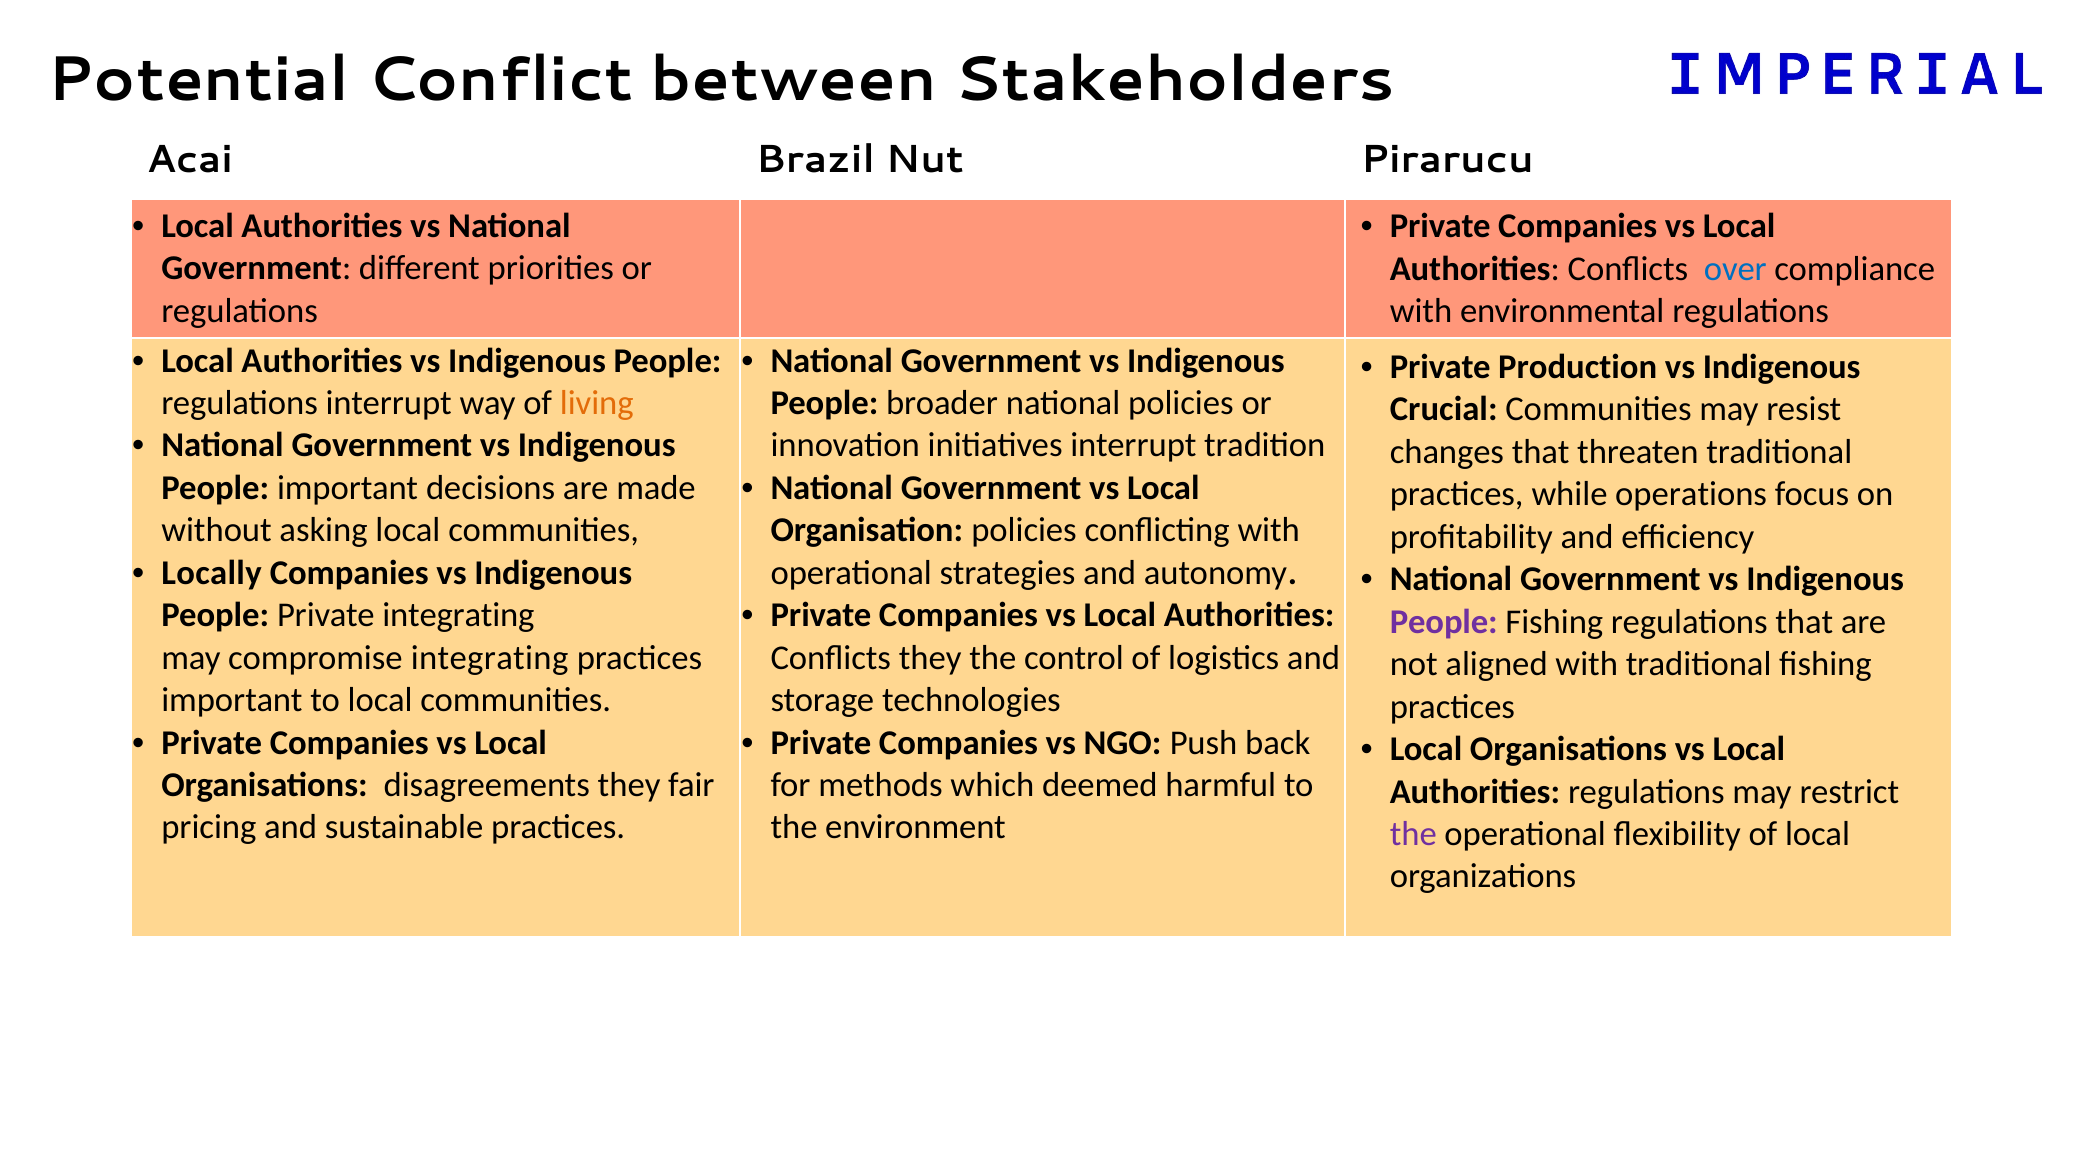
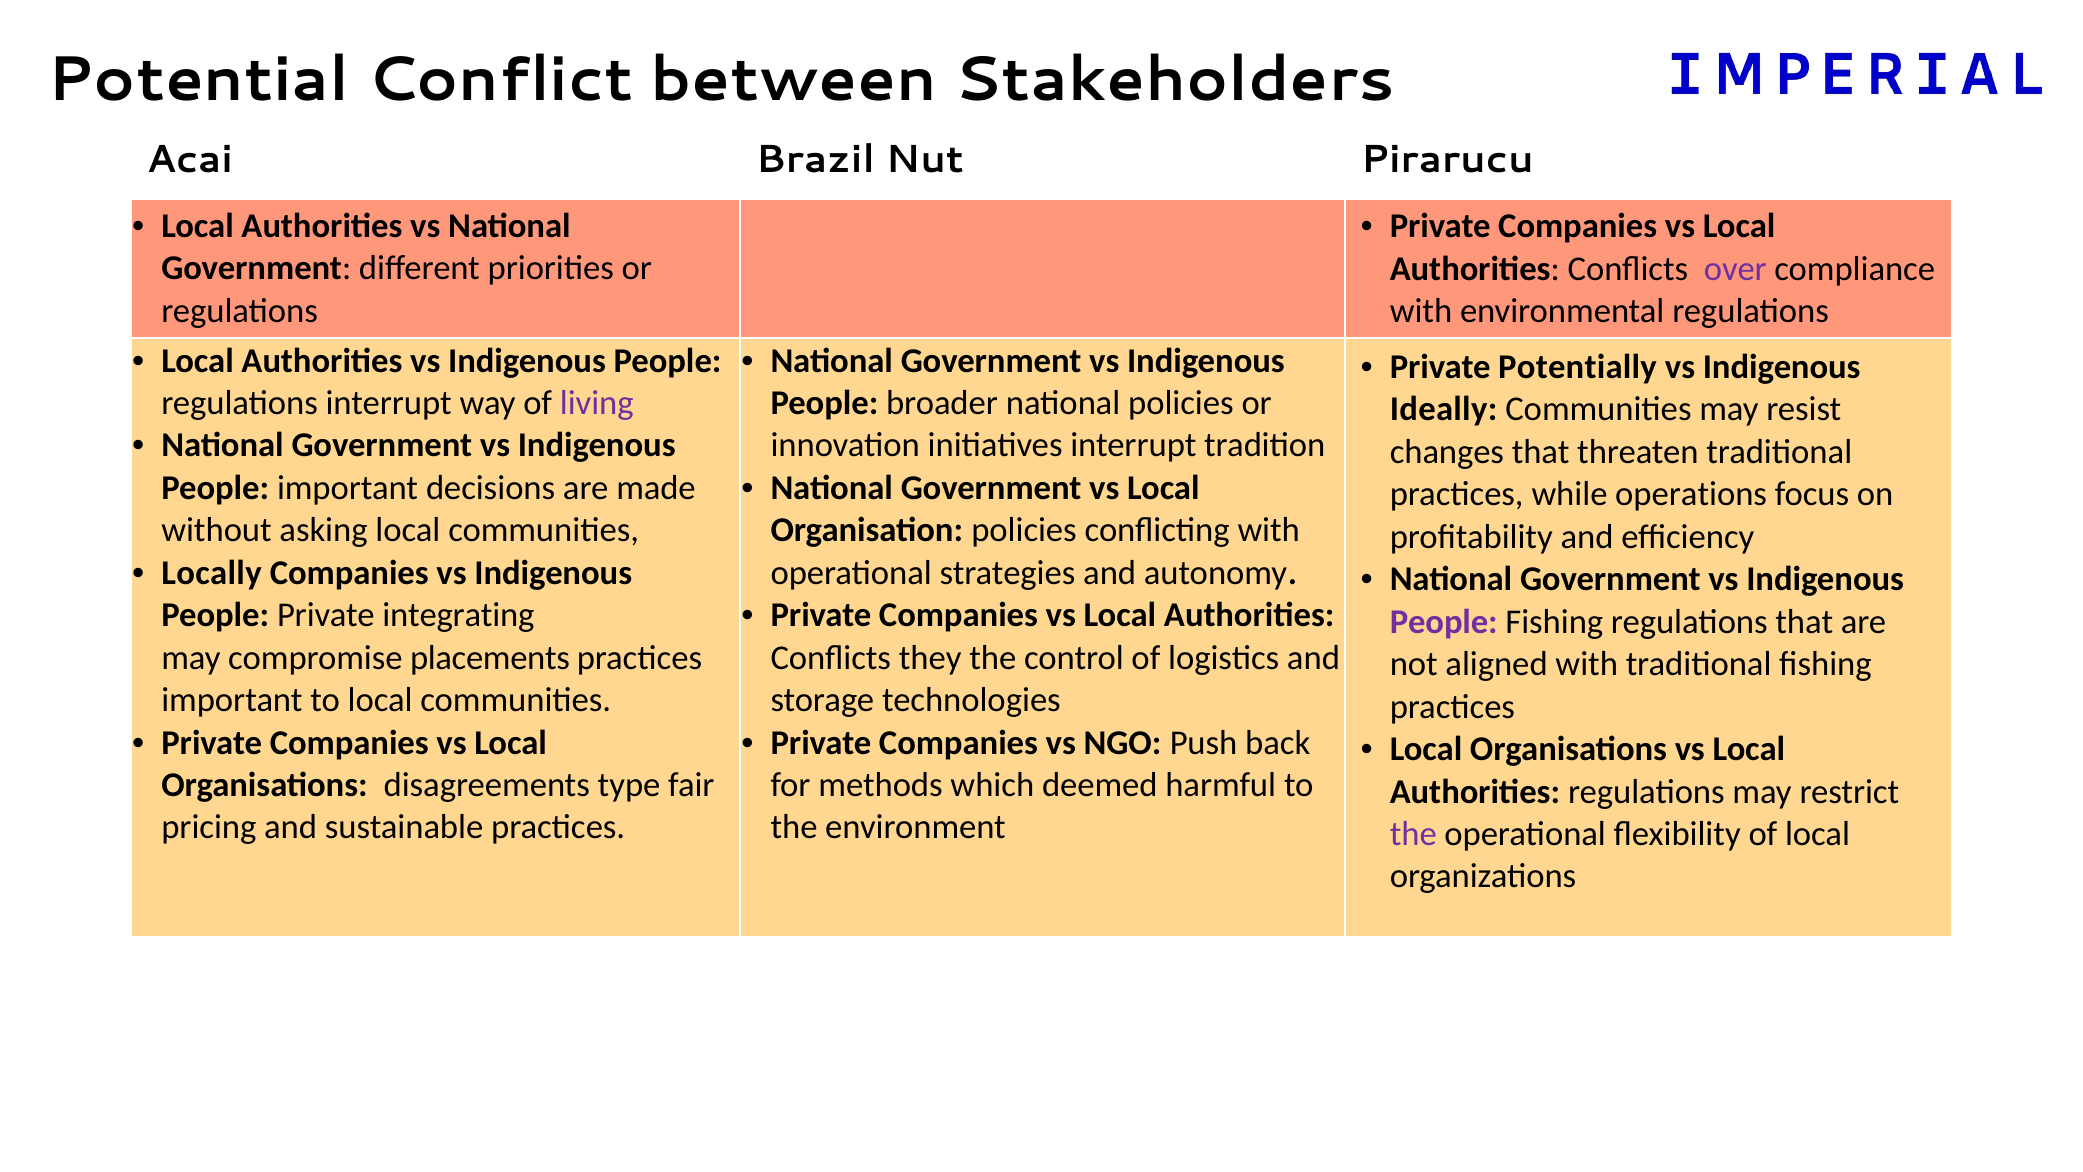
over colour: blue -> purple (1735, 269)
Production: Production -> Potentially (1578, 367)
living colour: orange -> purple (597, 403)
Crucial: Crucial -> Ideally (1444, 409)
compromise integrating: integrating -> placements (490, 658)
disagreements they: they -> type (629, 785)
